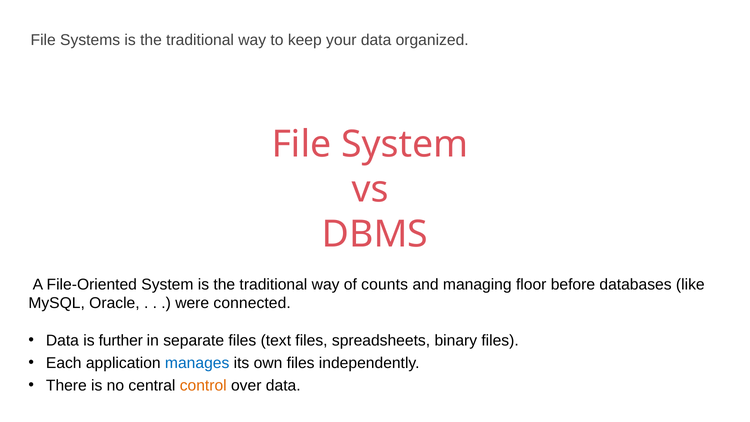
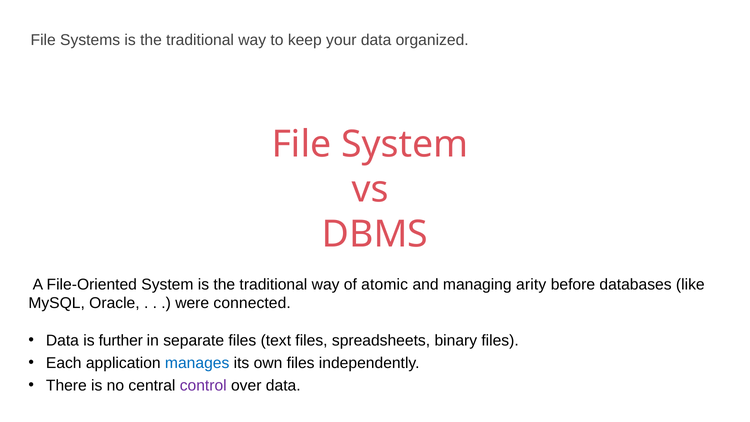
counts: counts -> atomic (385, 284)
floor: floor -> arity (531, 284)
control colour: orange -> purple (203, 386)
